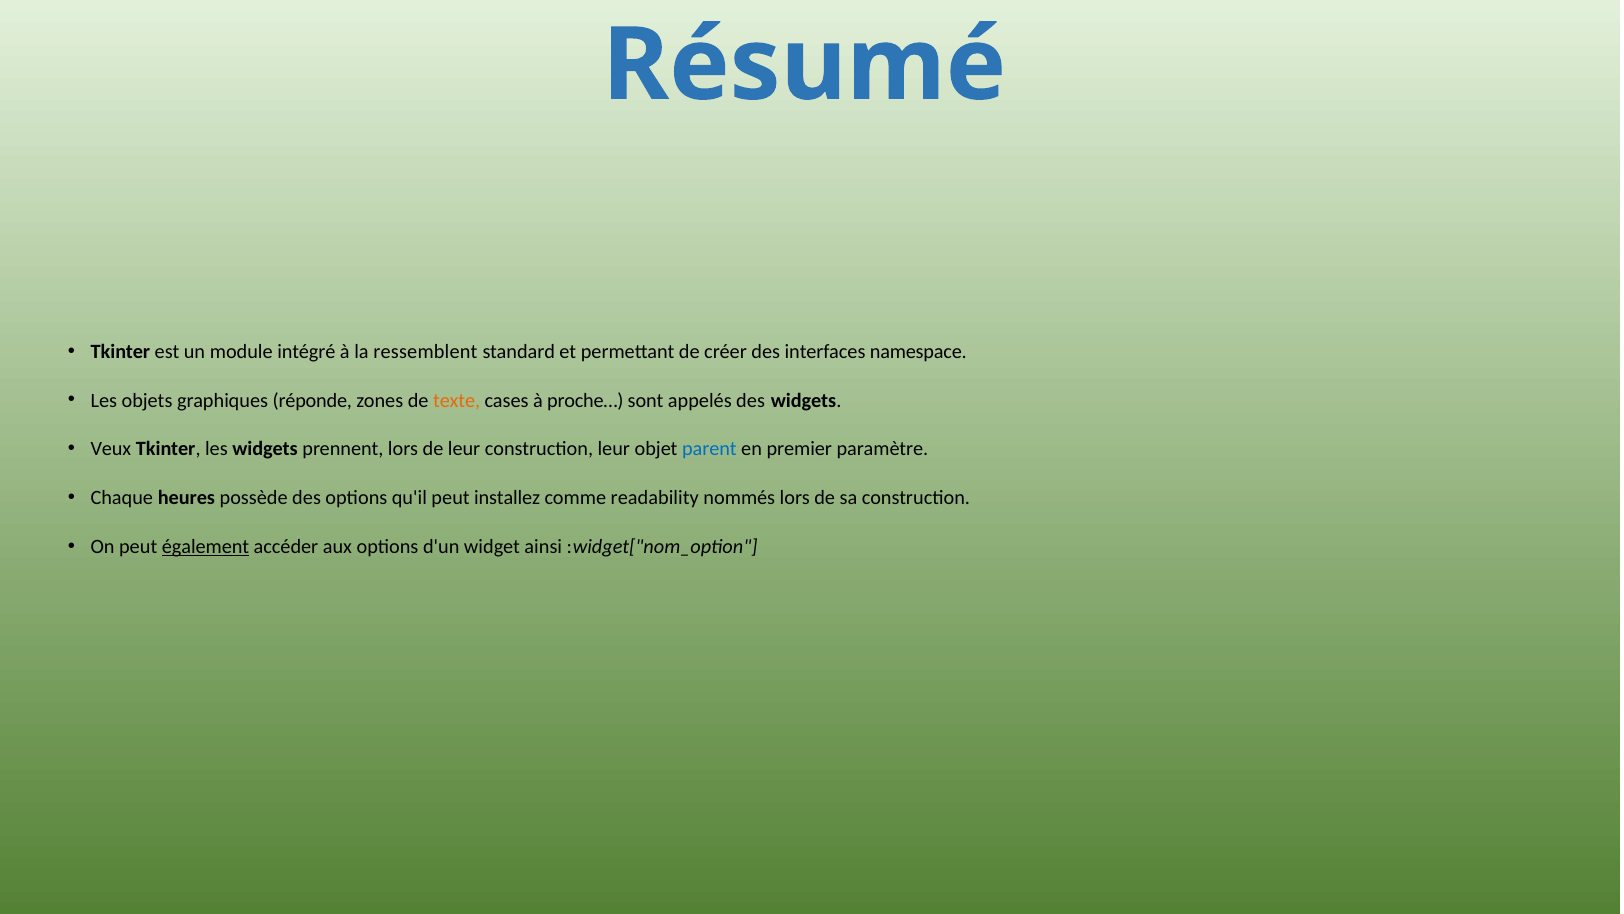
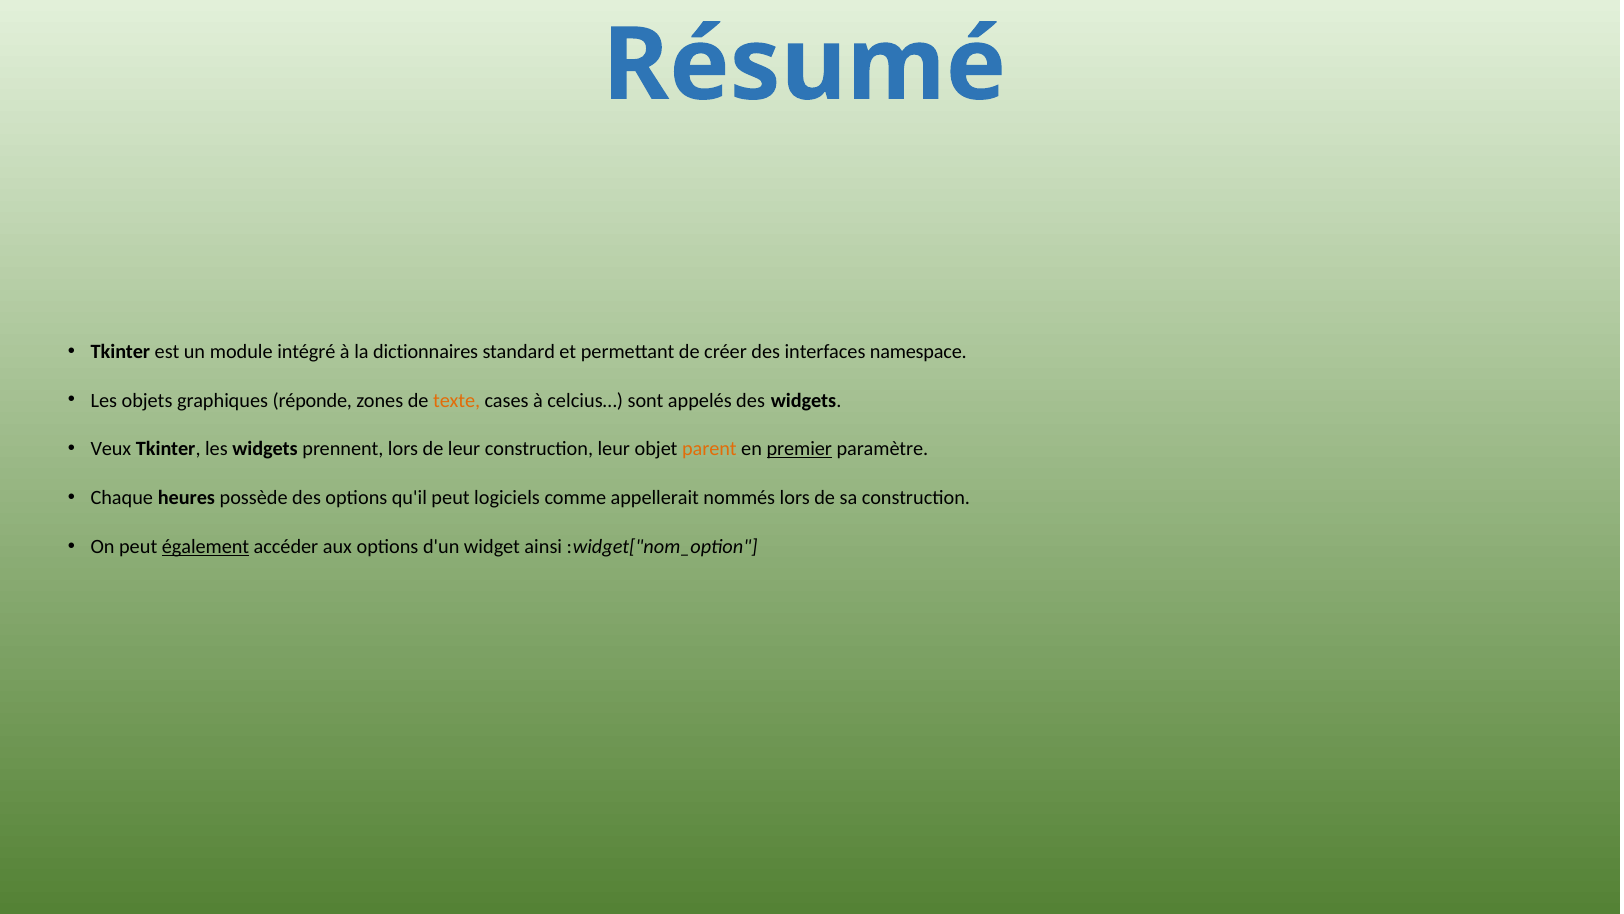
ressemblent: ressemblent -> dictionnaires (426, 351)
proche…: proche… -> celcius… (585, 400)
parent colour: blue -> orange (709, 449)
premier underline: none -> present (799, 449)
installez: installez -> logiciels (507, 498)
readability: readability -> appellerait (655, 498)
